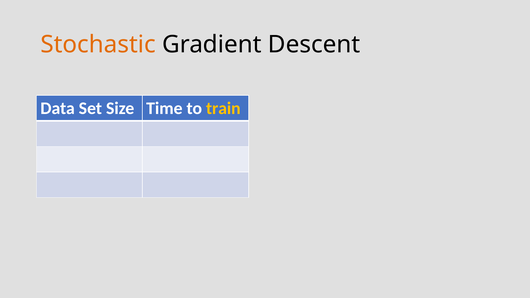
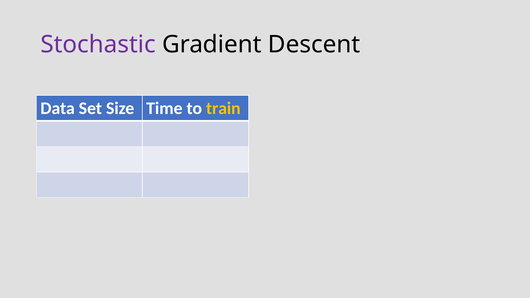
Stochastic colour: orange -> purple (98, 45)
